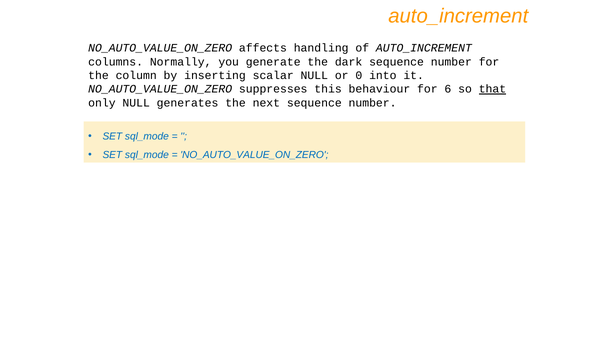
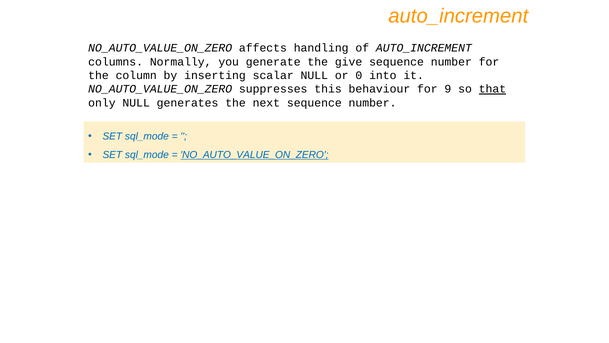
dark: dark -> give (349, 62)
6: 6 -> 9 (448, 89)
NO_AUTO_VALUE_ON_ZERO underline: none -> present (254, 155)
